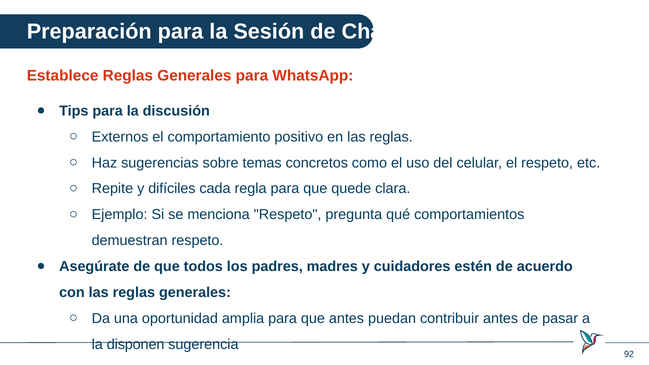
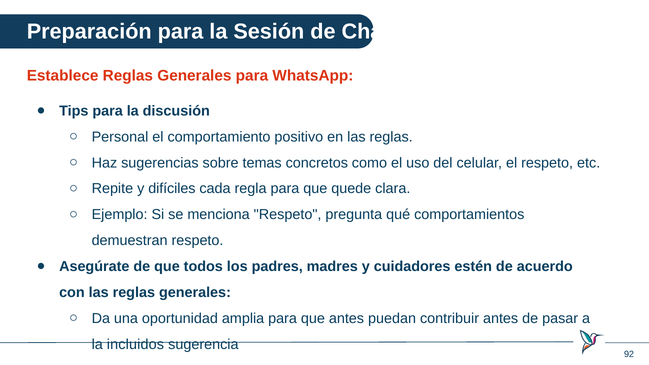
Externos: Externos -> Personal (120, 137)
disponen: disponen -> incluidos (135, 344)
